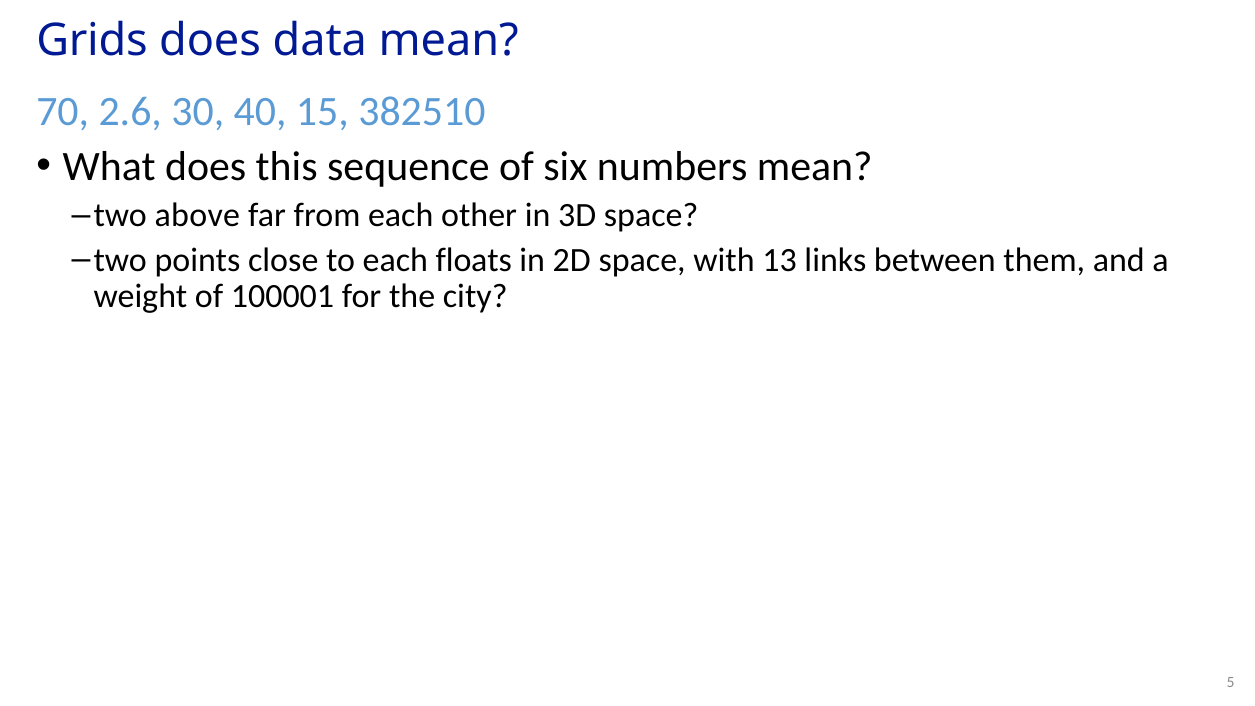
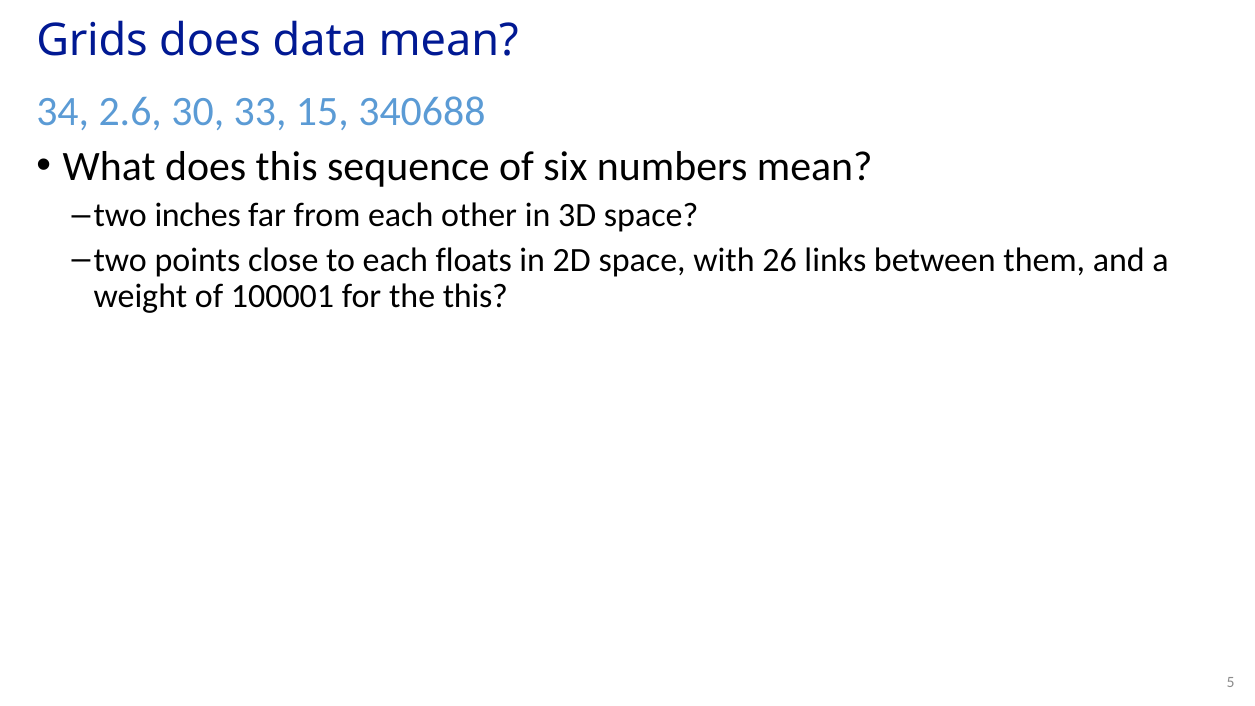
70: 70 -> 34 (63, 112)
40: 40 -> 33 (260, 112)
382510: 382510 -> 340688 (422, 112)
above: above -> inches (198, 215)
13: 13 -> 26 (780, 260)
the city: city -> this (475, 297)
